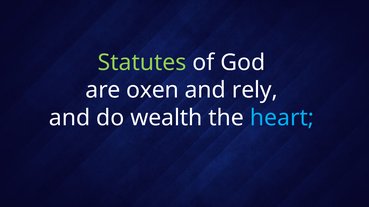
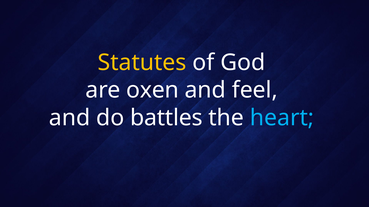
Statutes colour: light green -> yellow (142, 63)
rely: rely -> feel (255, 90)
wealth: wealth -> battles (166, 118)
